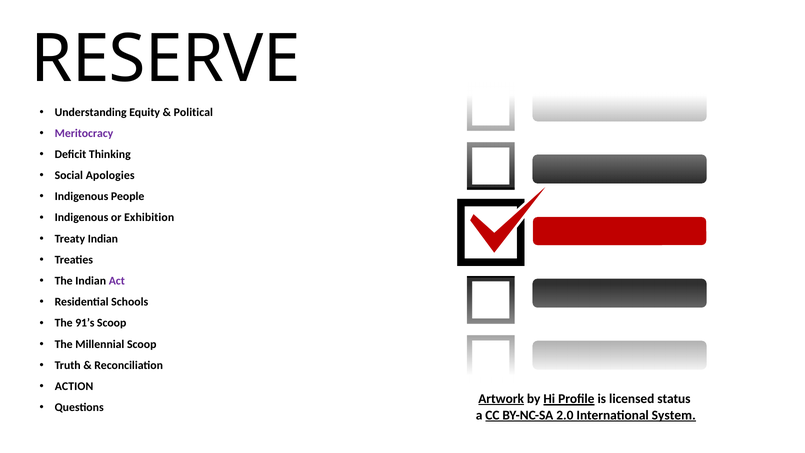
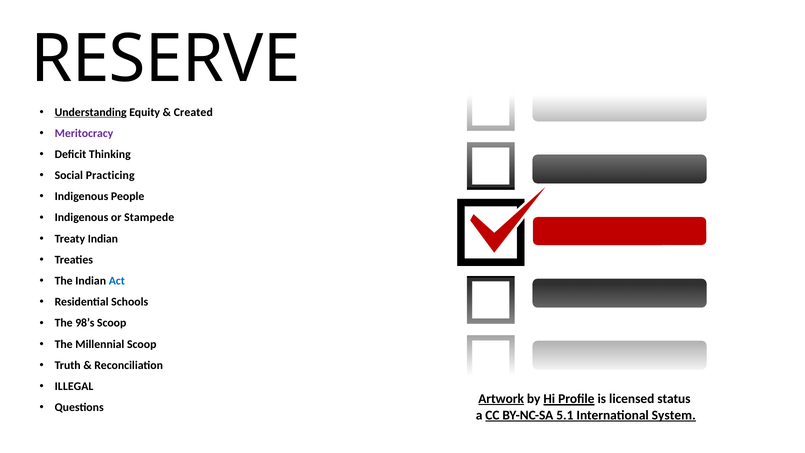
Understanding underline: none -> present (91, 112)
Political: Political -> Created (193, 112)
Apologies: Apologies -> Practicing (110, 175)
Exhibition: Exhibition -> Stampede (149, 218)
Act colour: purple -> blue (117, 281)
91’s: 91’s -> 98’s (85, 323)
ACTION: ACTION -> ILLEGAL (74, 386)
2.0: 2.0 -> 5.1 (565, 415)
